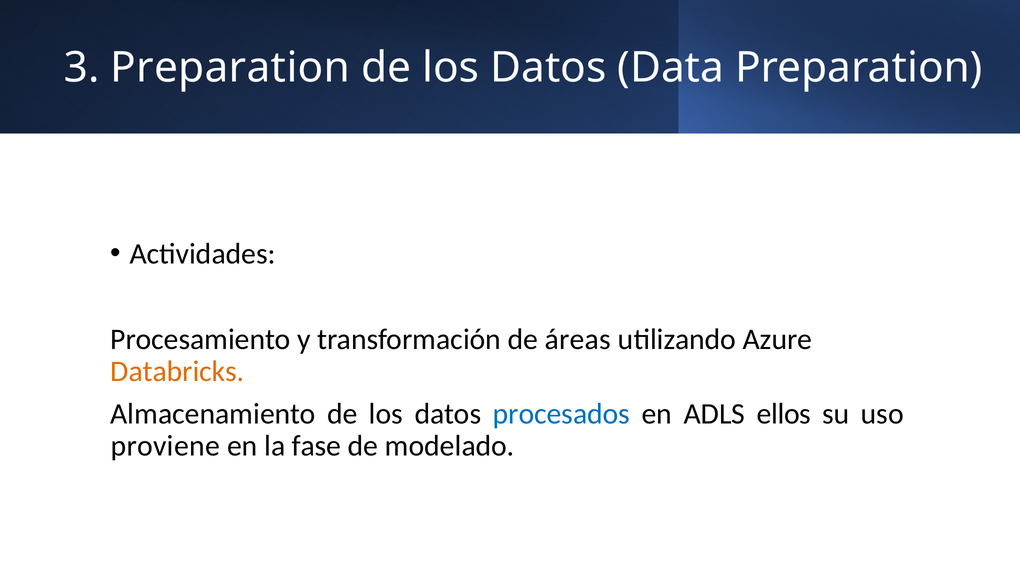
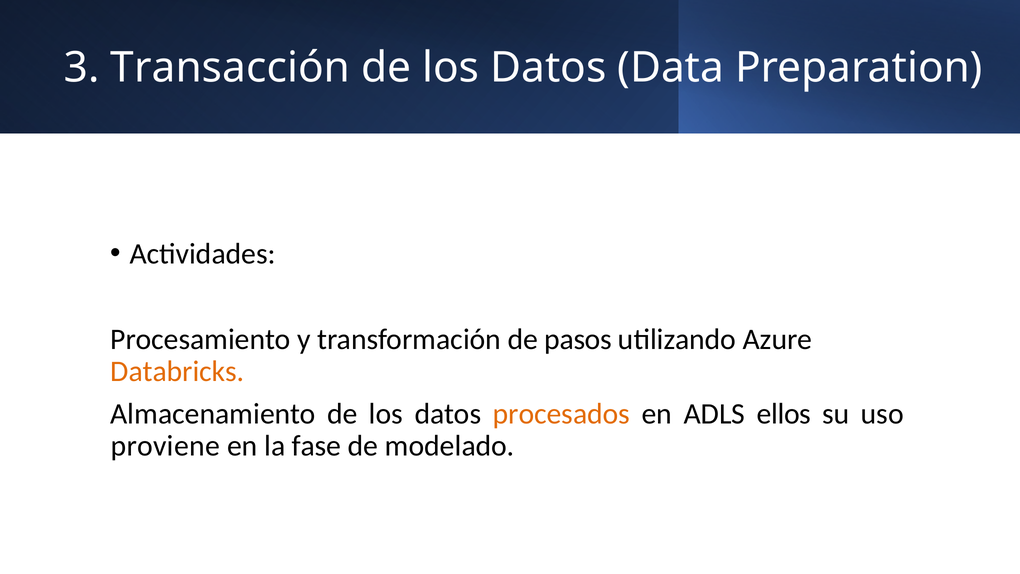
3 Preparation: Preparation -> Transacción (230, 68)
áreas: áreas -> pasos (578, 339)
procesados colour: blue -> orange (561, 414)
